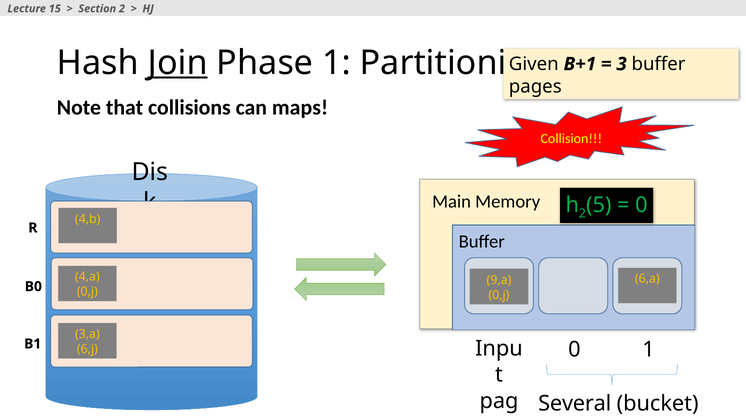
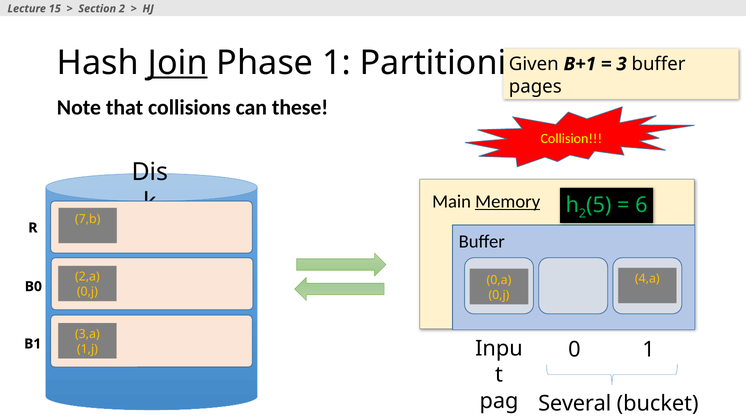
maps: maps -> these (300, 108)
Memory underline: none -> present (508, 201)
0: 0 -> 6 (641, 205)
4,b: 4,b -> 7,b (88, 219)
4,a: 4,a -> 2,a (87, 277)
6,a: 6,a -> 4,a (647, 279)
9,a: 9,a -> 0,a (499, 280)
6,j: 6,j -> 1,j (87, 349)
